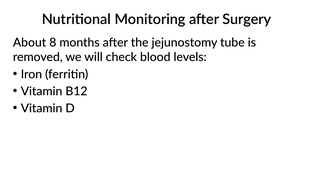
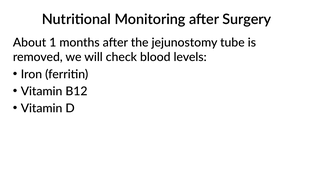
8: 8 -> 1 (53, 43)
